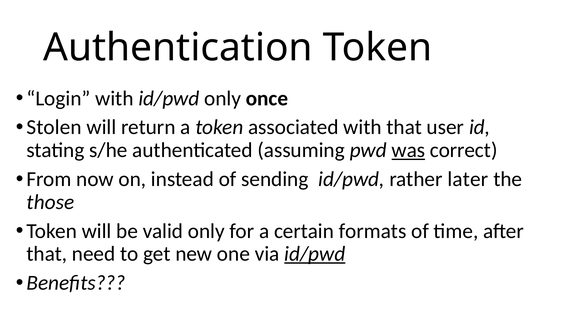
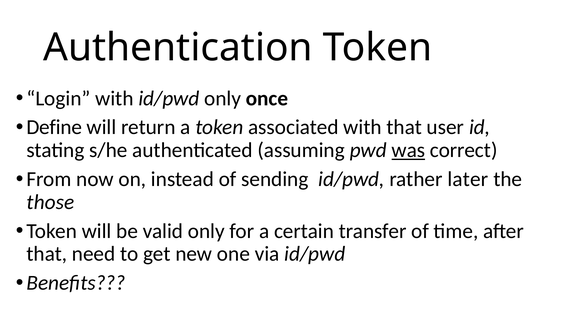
Stolen: Stolen -> Define (54, 127)
formats: formats -> transfer (373, 231)
id/pwd underline: present -> none (315, 254)
